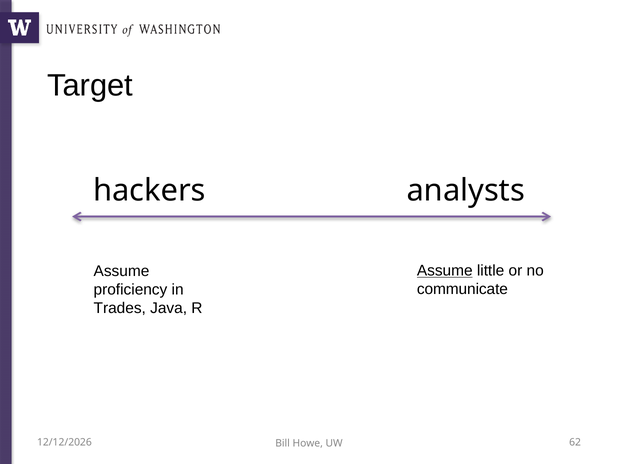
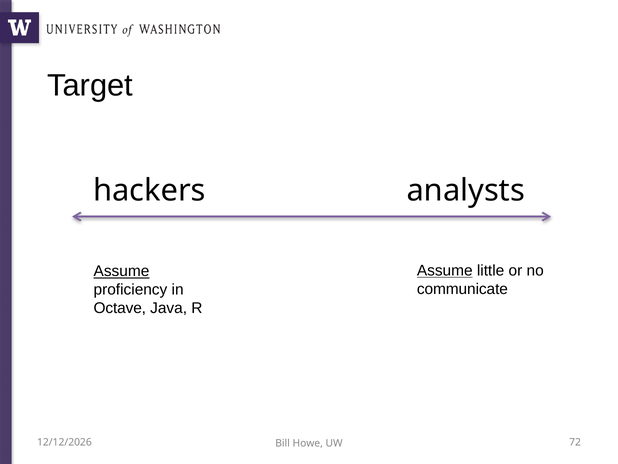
Assume underline: none -> present (122, 271)
Trades: Trades -> Octave (120, 308)
62: 62 -> 72 (575, 442)
